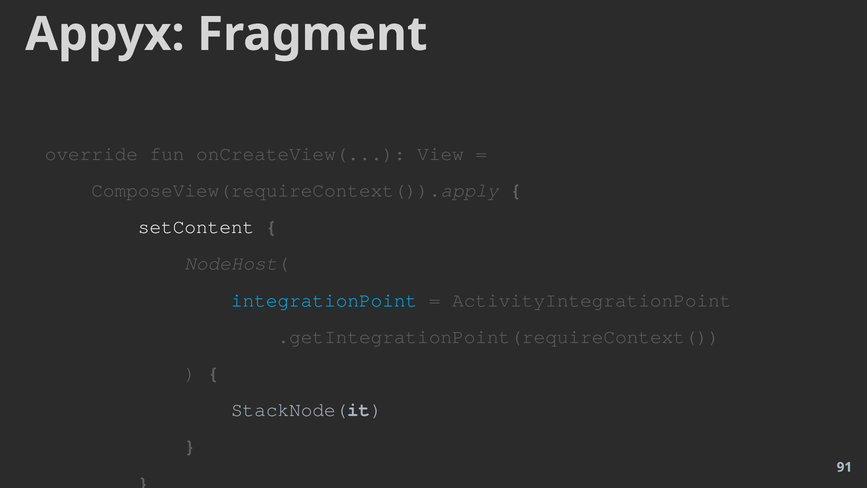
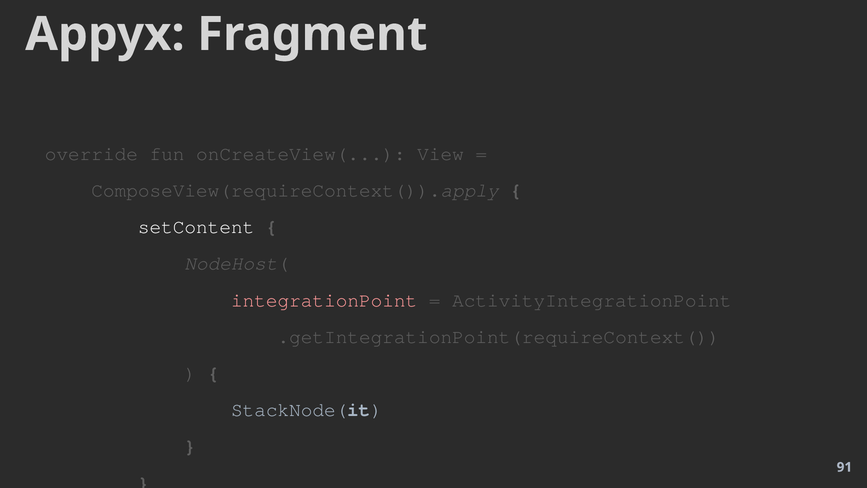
integrationPoint colour: light blue -> pink (324, 300)
